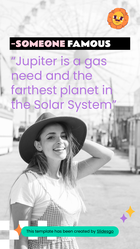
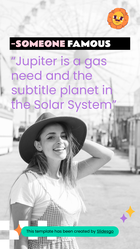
farthest: farthest -> subtitle (34, 90)
